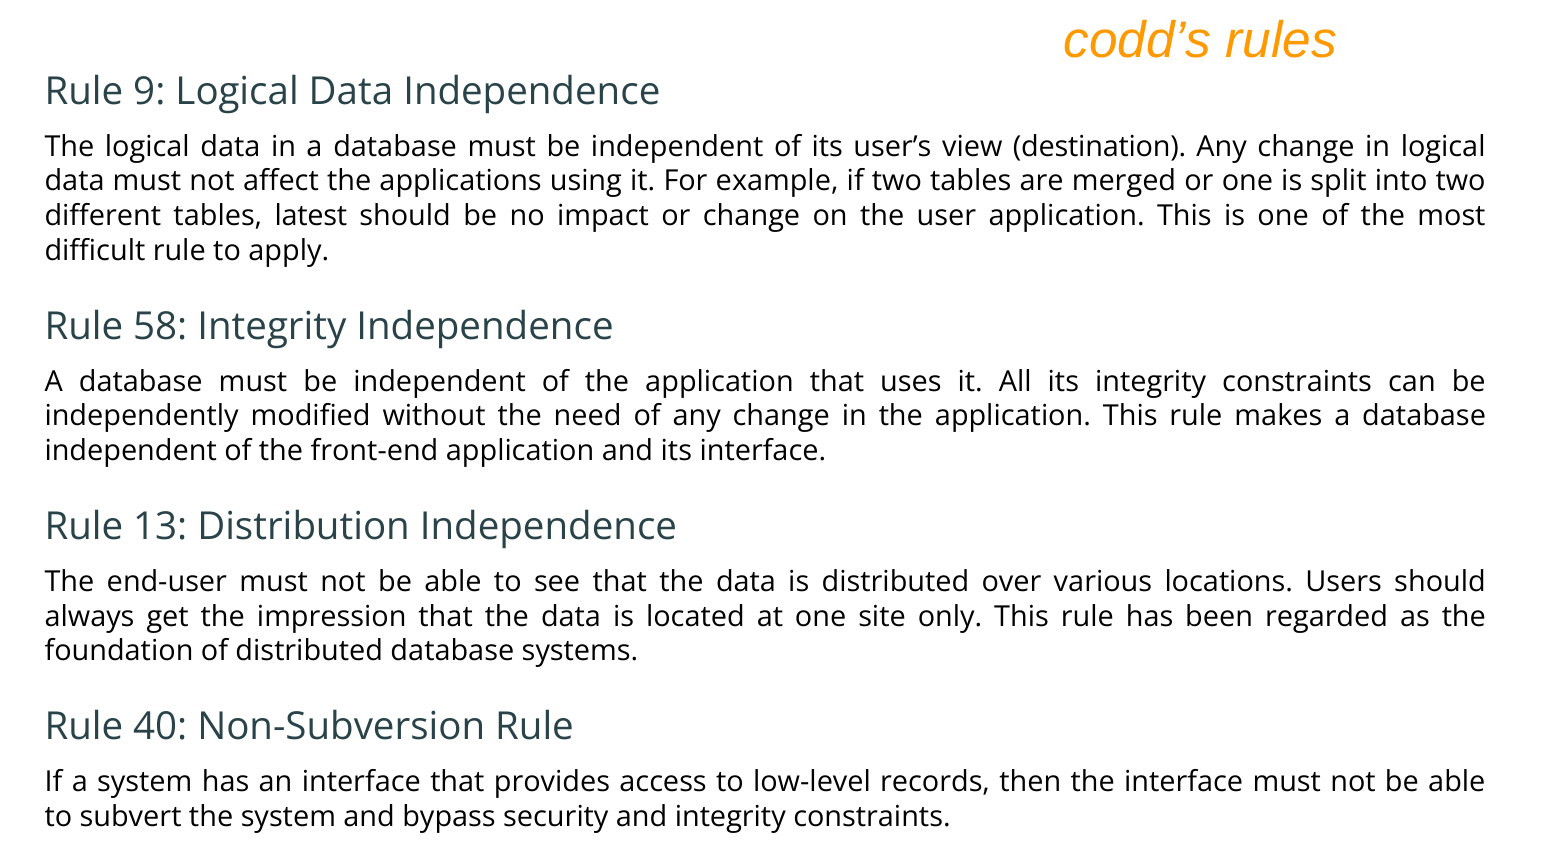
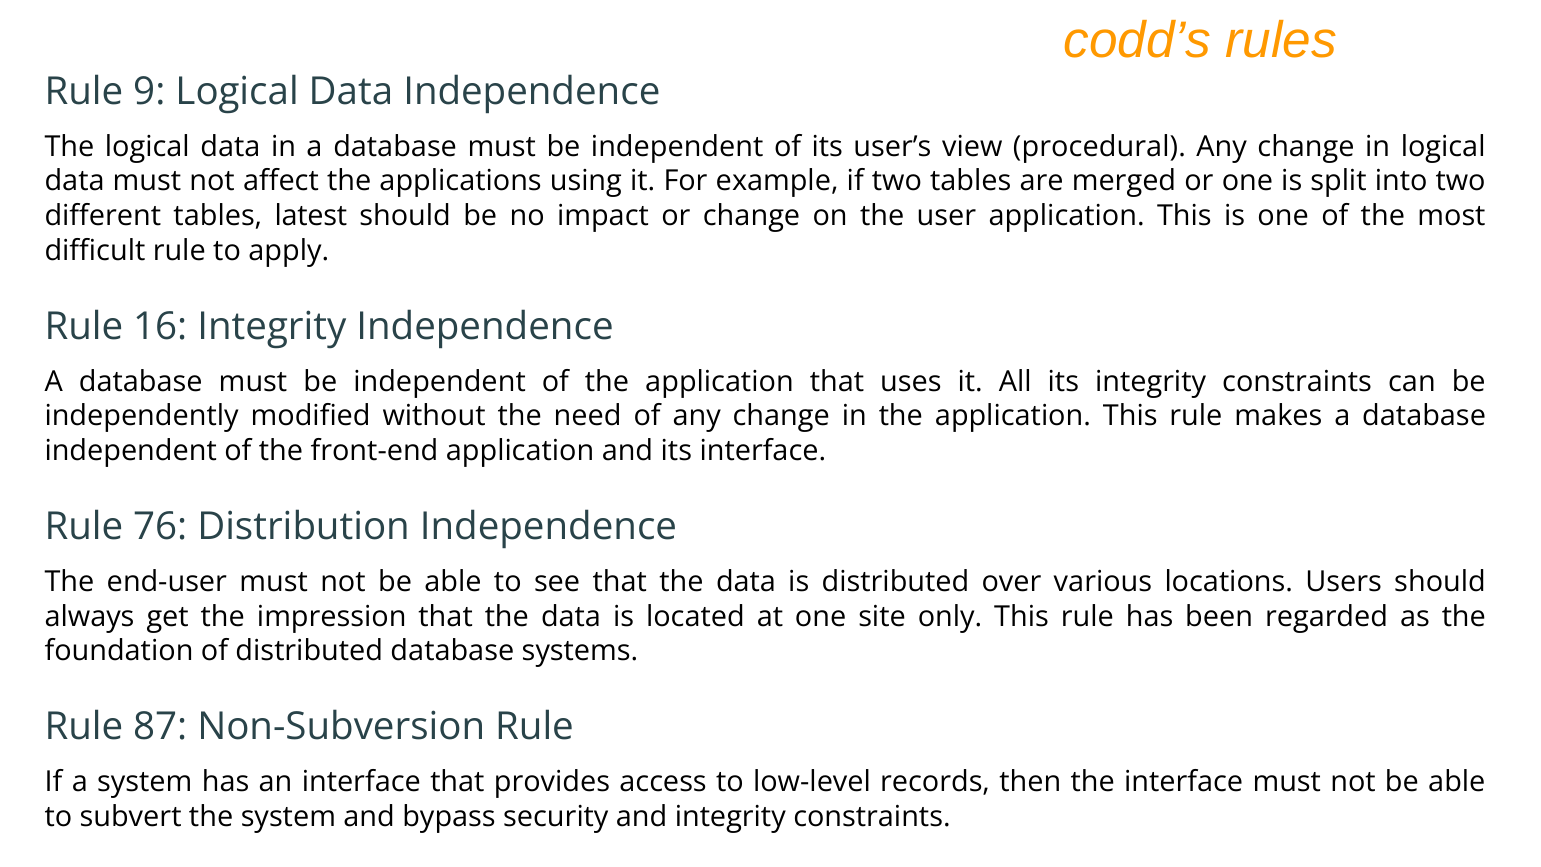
destination: destination -> procedural (1099, 147)
58: 58 -> 16 (160, 326)
13: 13 -> 76 (160, 527)
40: 40 -> 87 (160, 727)
